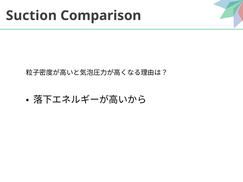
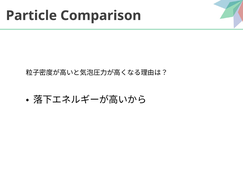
Suction: Suction -> Particle (31, 16)
